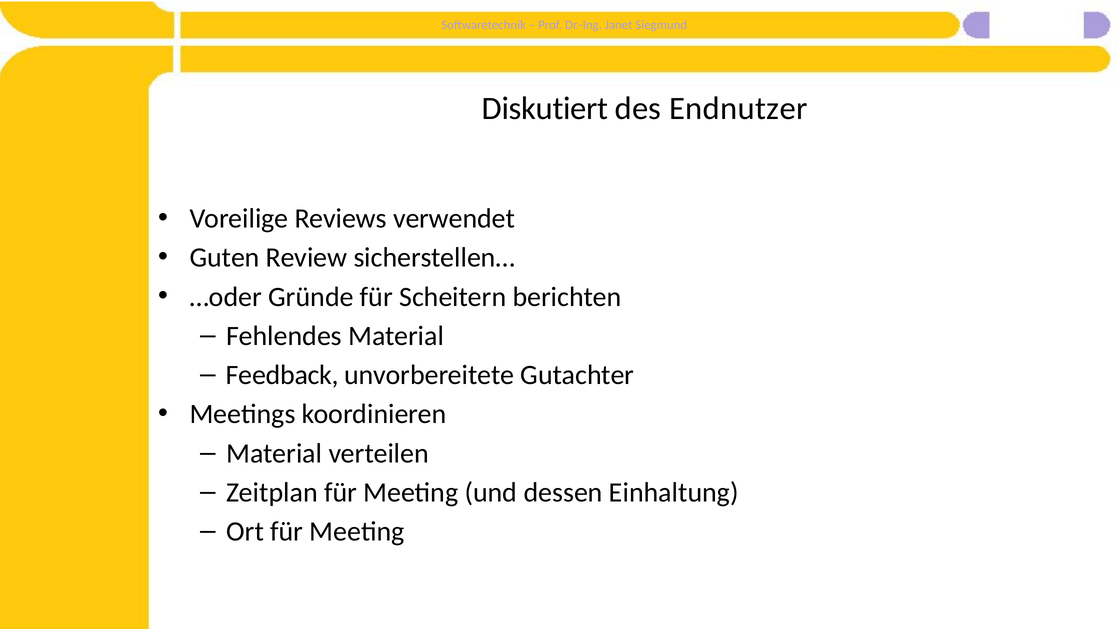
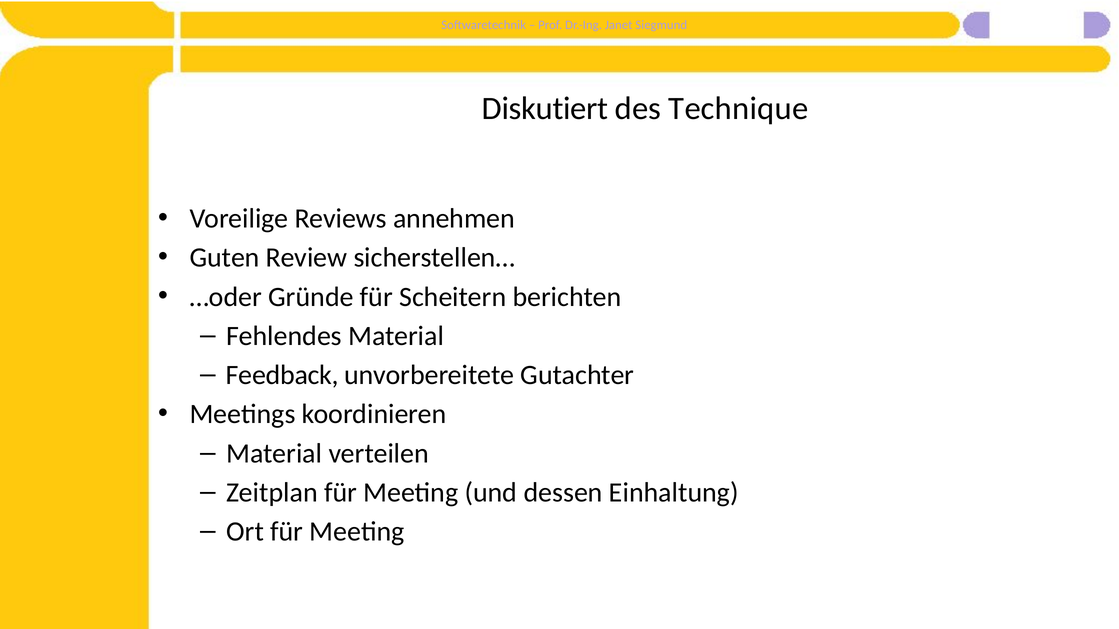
Endnutzer: Endnutzer -> Technique (738, 109)
verwendet: verwendet -> annehmen (454, 219)
